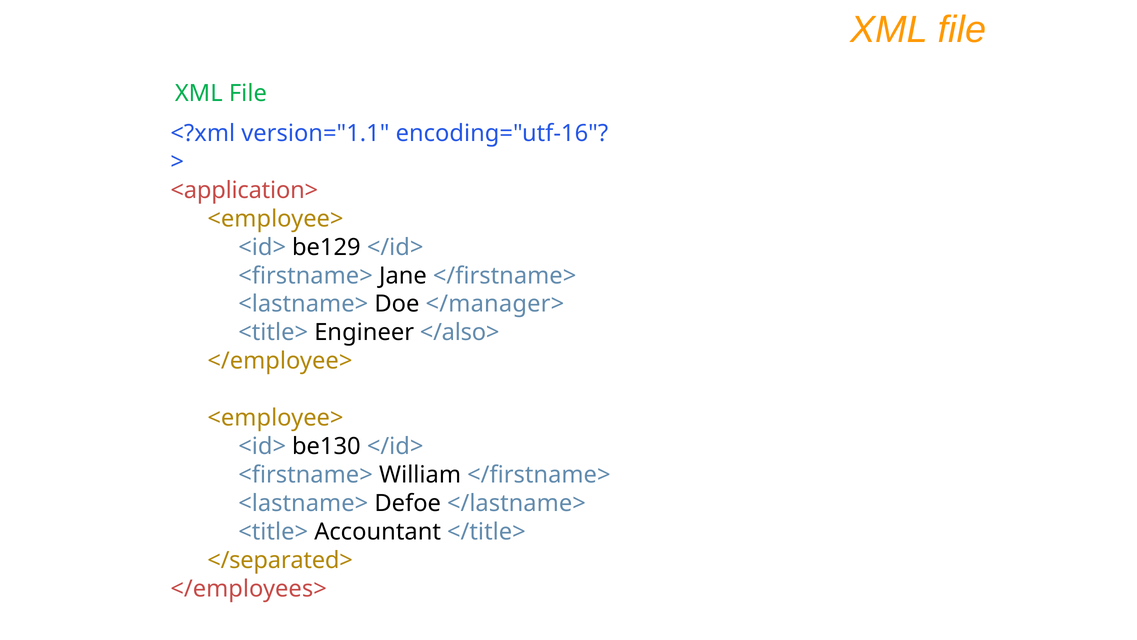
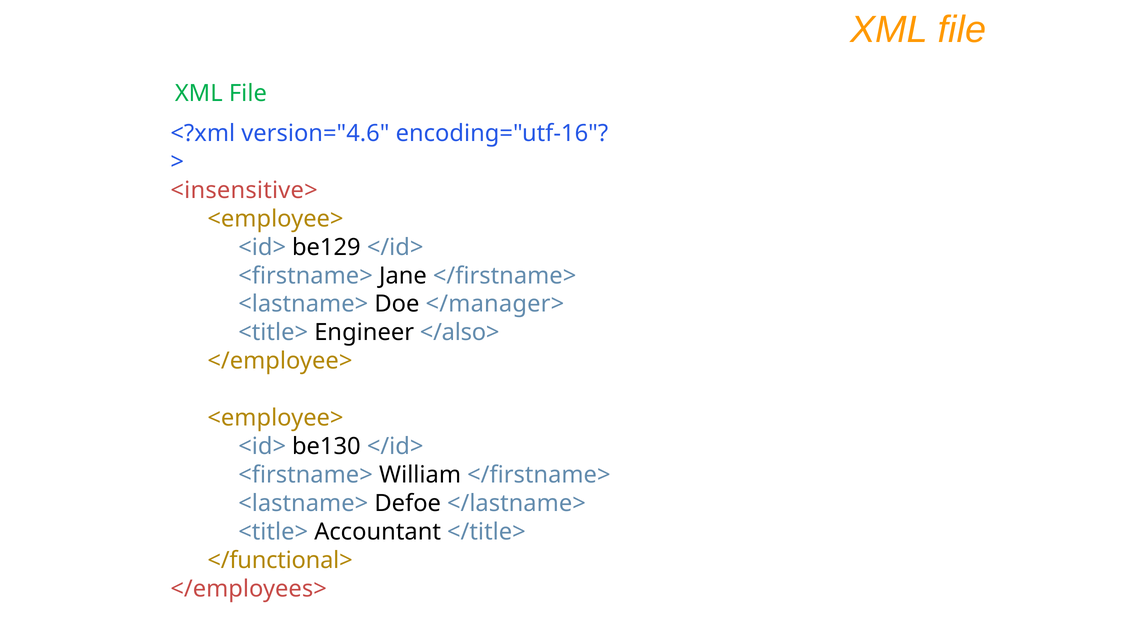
version="1.1: version="1.1 -> version="4.6 (315, 133)
<application>: <application> -> <insensitive> (244, 190)
</separated>: </separated> -> </functional> (280, 560)
